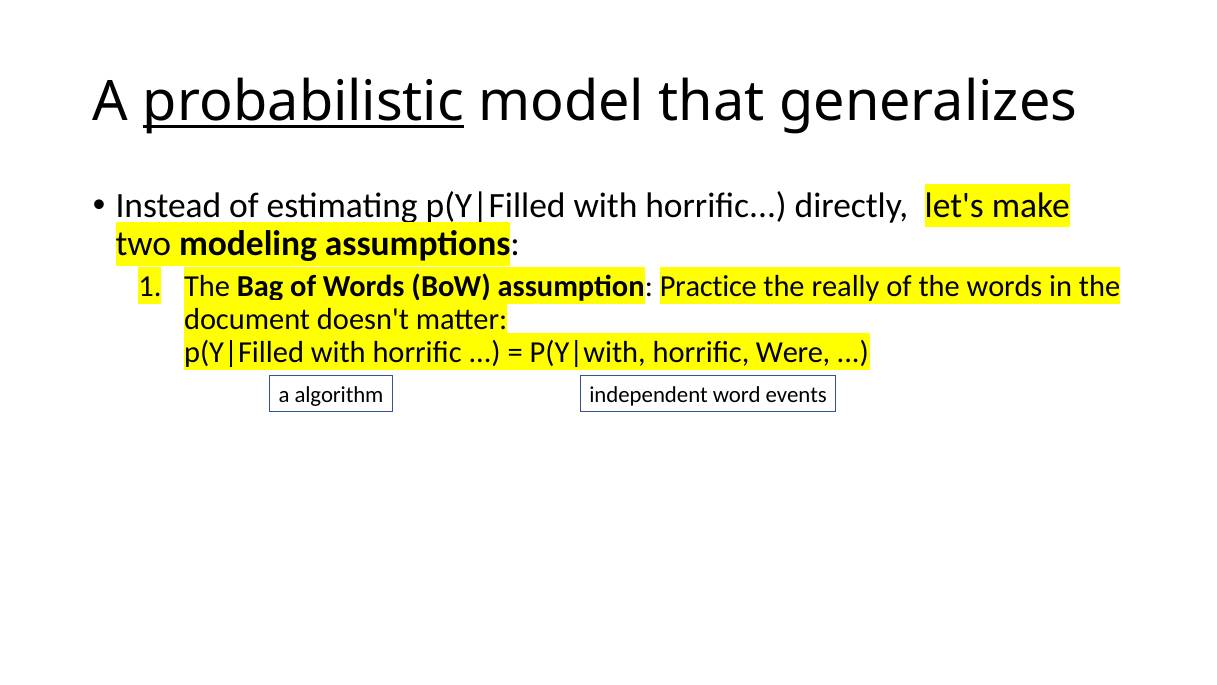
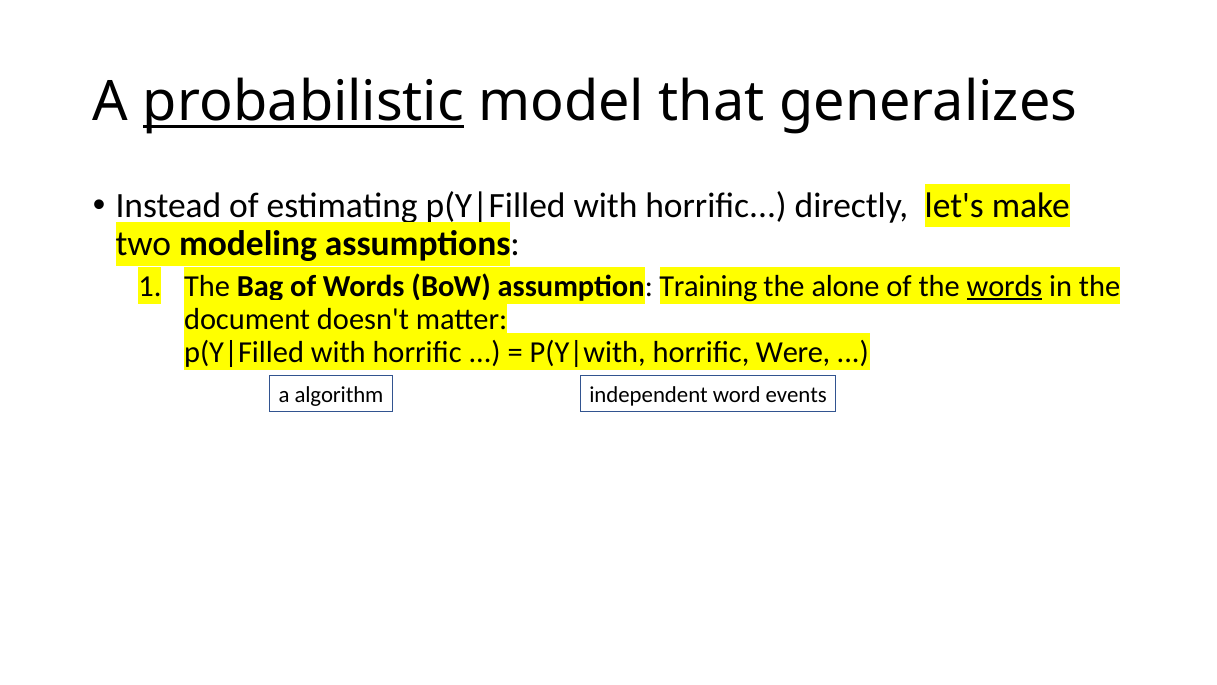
Practice: Practice -> Training (708, 286)
really: really -> alone (846, 286)
words underline: none -> present (1005, 286)
